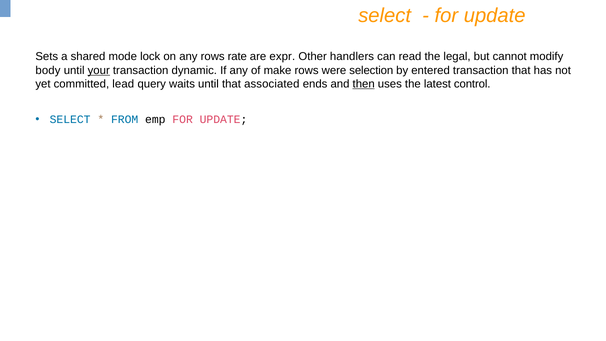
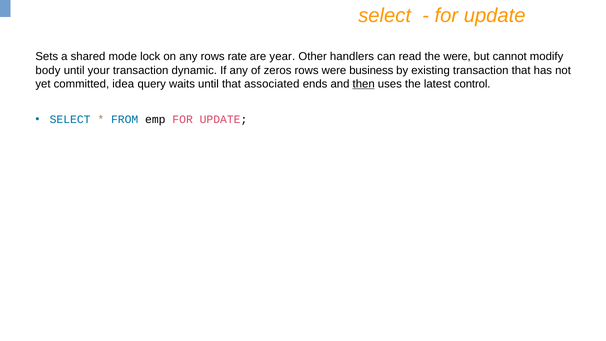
expr: expr -> year (282, 57)
the legal: legal -> were (457, 57)
your underline: present -> none (99, 70)
make: make -> zeros (278, 70)
selection: selection -> business (371, 70)
entered: entered -> existing (431, 70)
lead: lead -> idea (123, 84)
